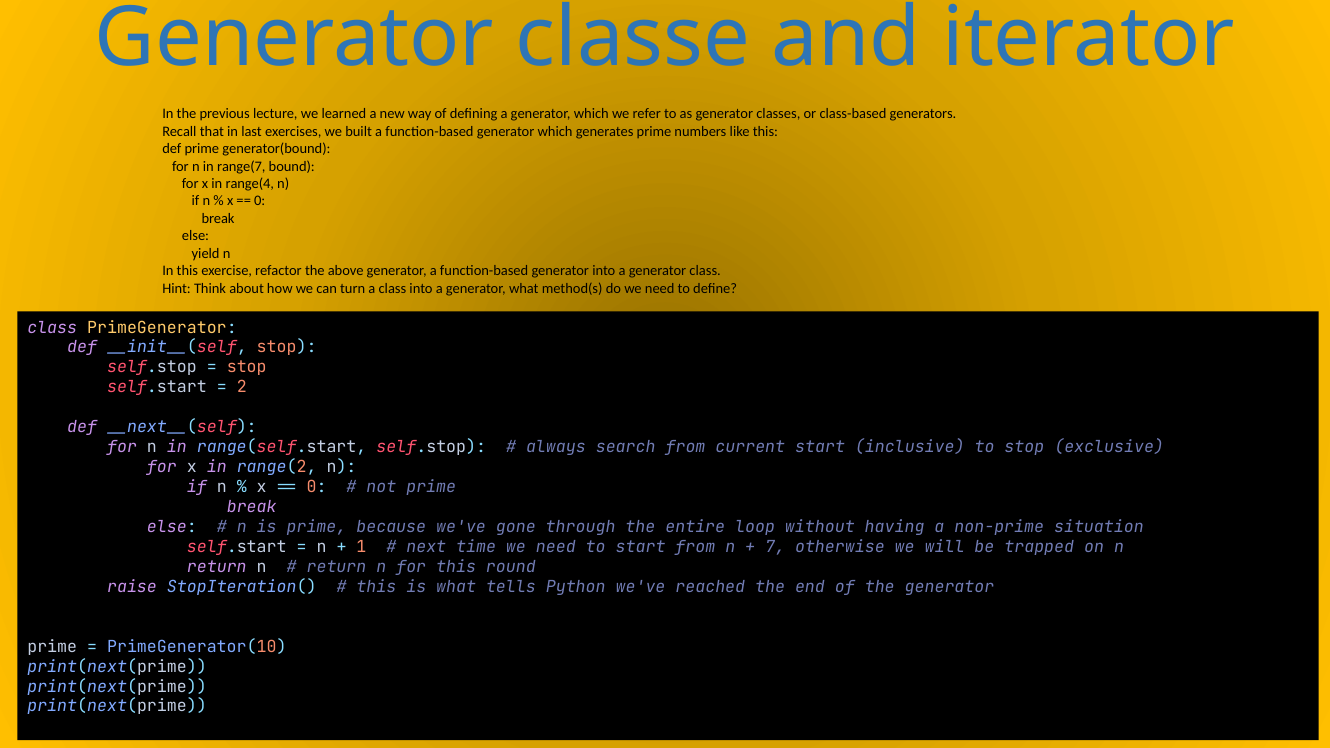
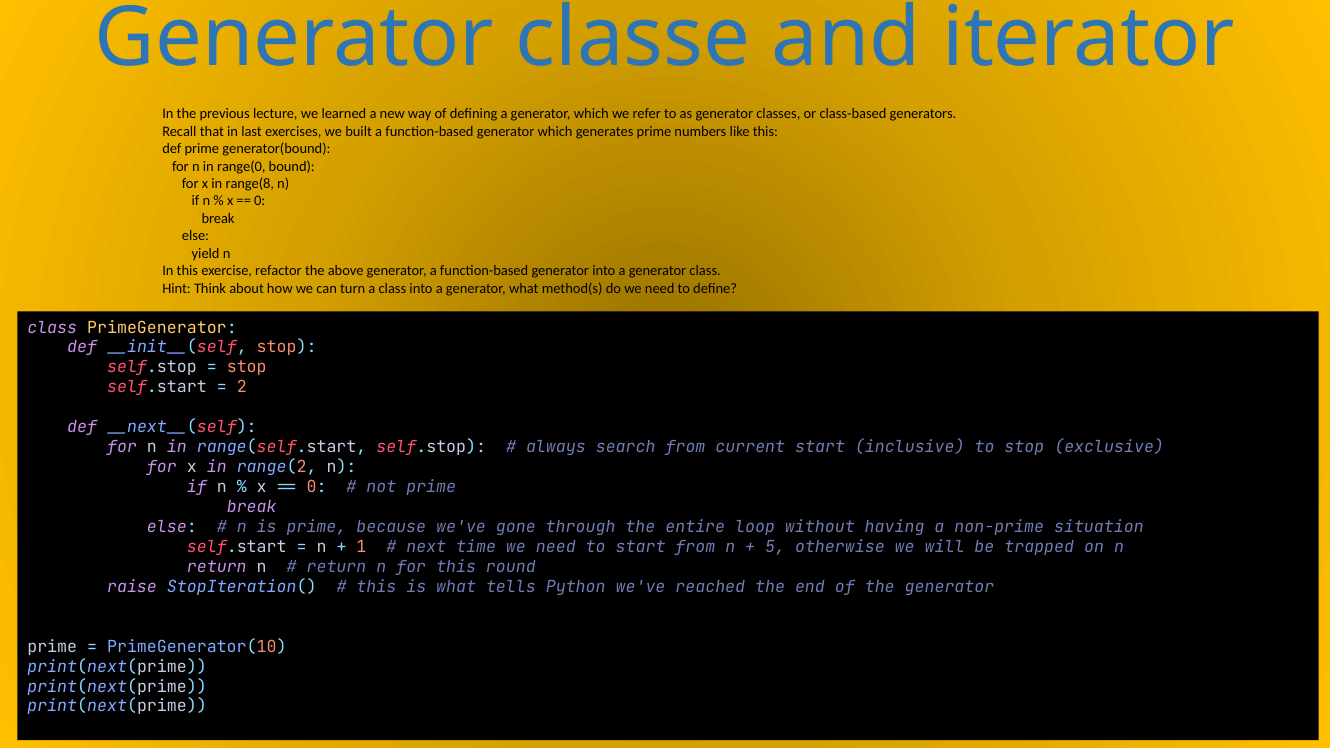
range(7: range(7 -> range(0 (241, 166)
range(4: range(4 -> range(8 (250, 184)
7: 7 -> 5 (775, 547)
